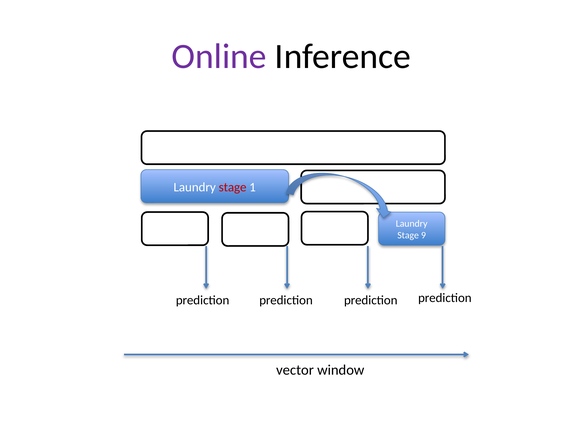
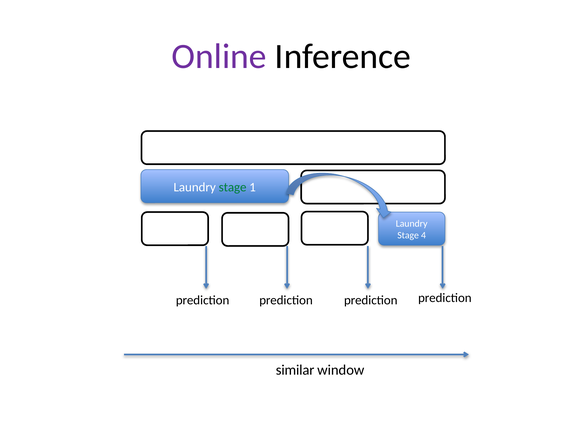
stage colour: red -> green (233, 187)
9: 9 -> 4 (423, 235)
vector: vector -> similar (295, 370)
